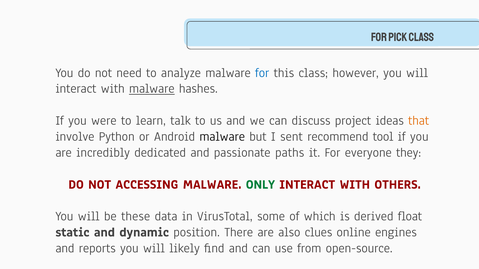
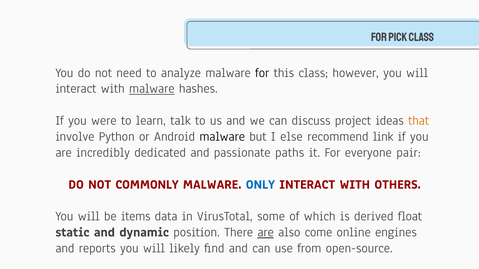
for colour: blue -> black (262, 73)
sent: sent -> else (291, 137)
tool: tool -> link (383, 137)
they: they -> pair (409, 153)
ACCESSING: ACCESSING -> COMMONLY (147, 185)
ONLY colour: green -> blue (260, 185)
these: these -> items (136, 216)
are underline: none -> present (266, 232)
clues: clues -> come (318, 232)
